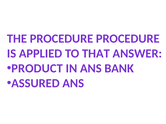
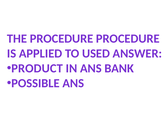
THAT: THAT -> USED (96, 54)
ASSURED: ASSURED -> POSSIBLE (35, 84)
